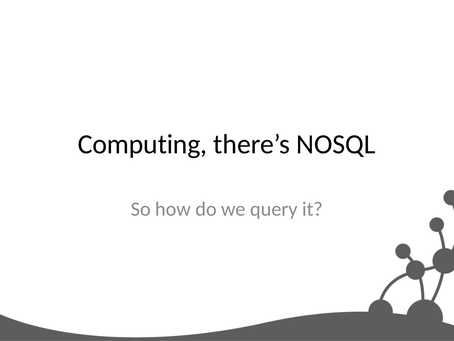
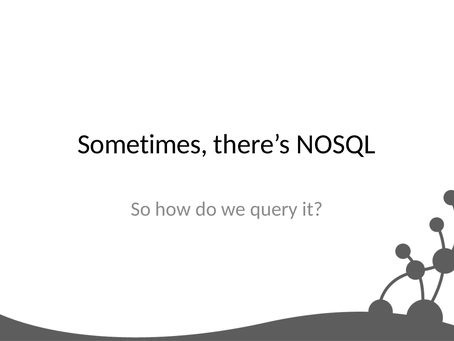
Computing: Computing -> Sometimes (143, 144)
